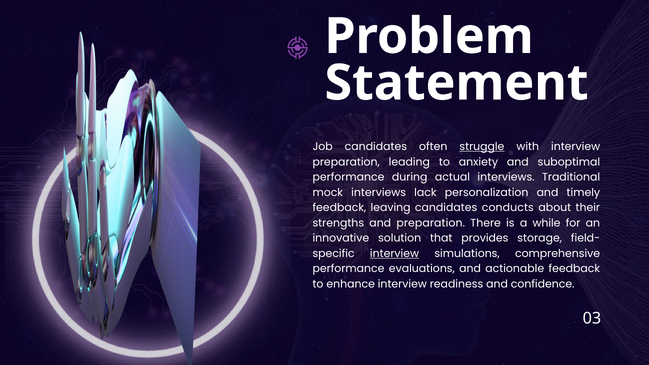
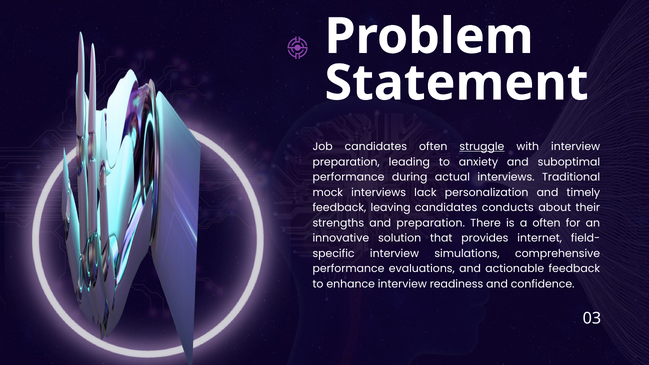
a while: while -> often (547, 223)
storage: storage -> internet (540, 238)
interview underline: present -> none (394, 254)
